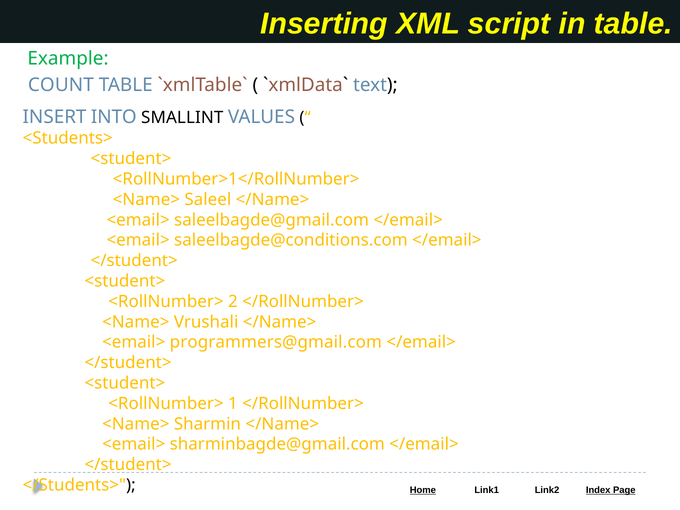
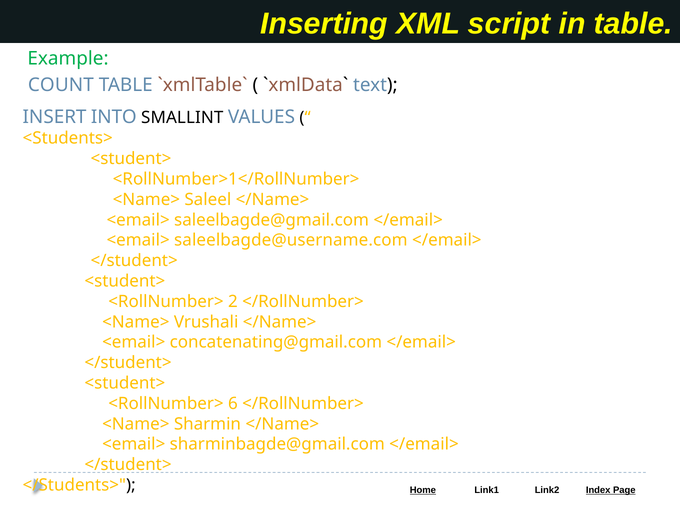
saleelbagde@conditions.com: saleelbagde@conditions.com -> saleelbagde@username.com (291, 240)
programmers@gmail.com: programmers@gmail.com -> concatenating@gmail.com (276, 342)
1: 1 -> 6 (233, 404)
